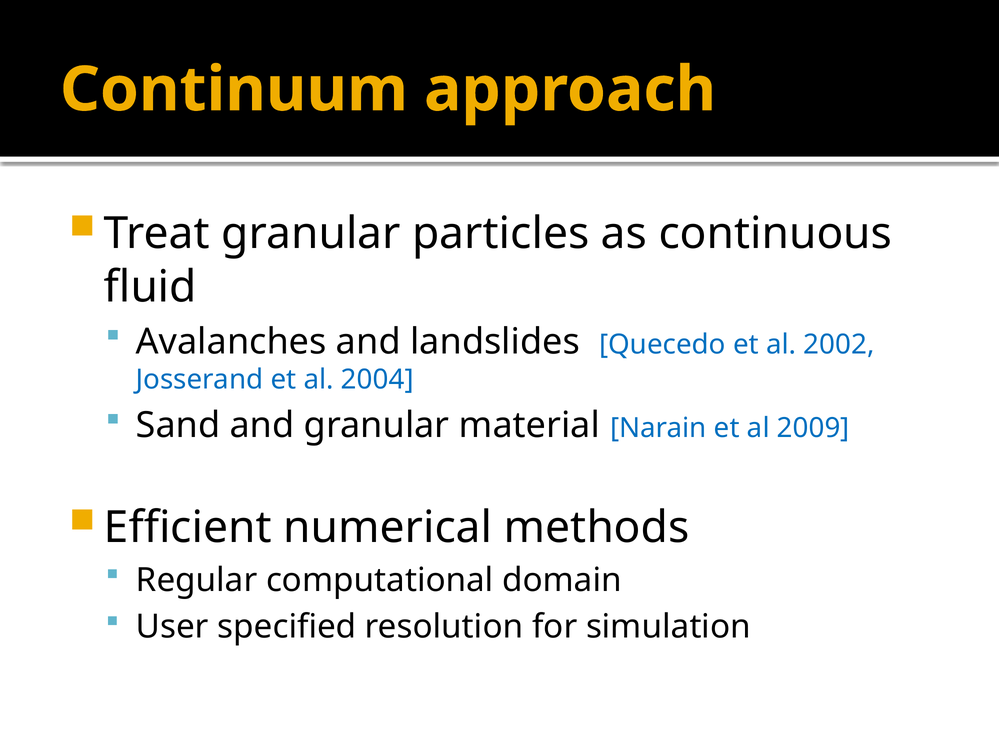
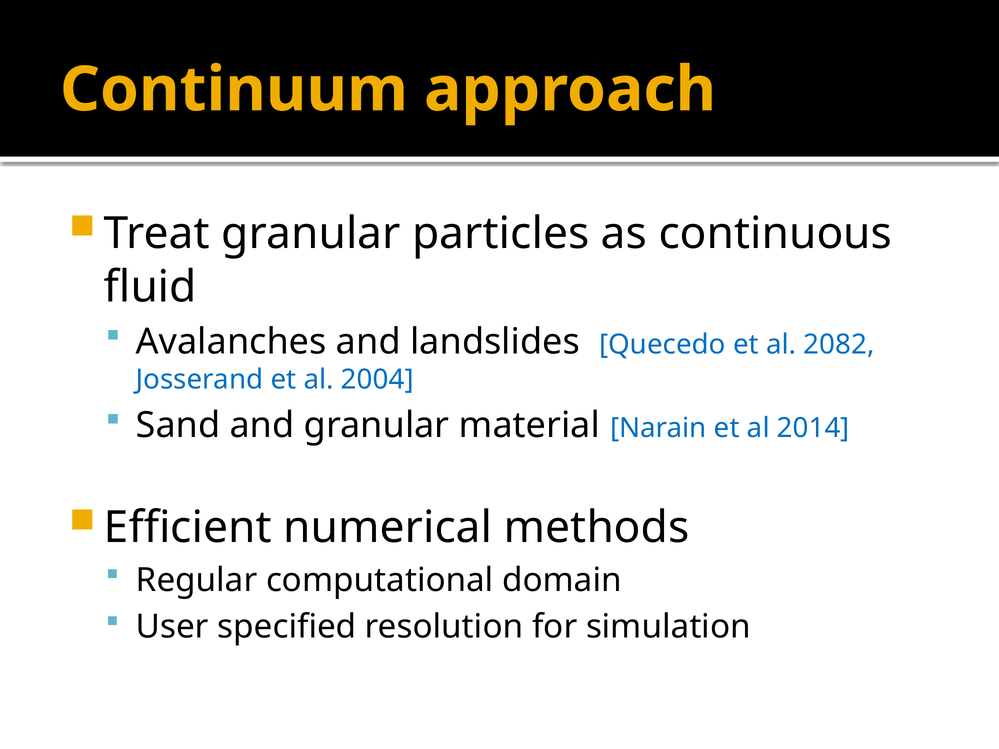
2002: 2002 -> 2082 (839, 345)
2009: 2009 -> 2014 (813, 428)
